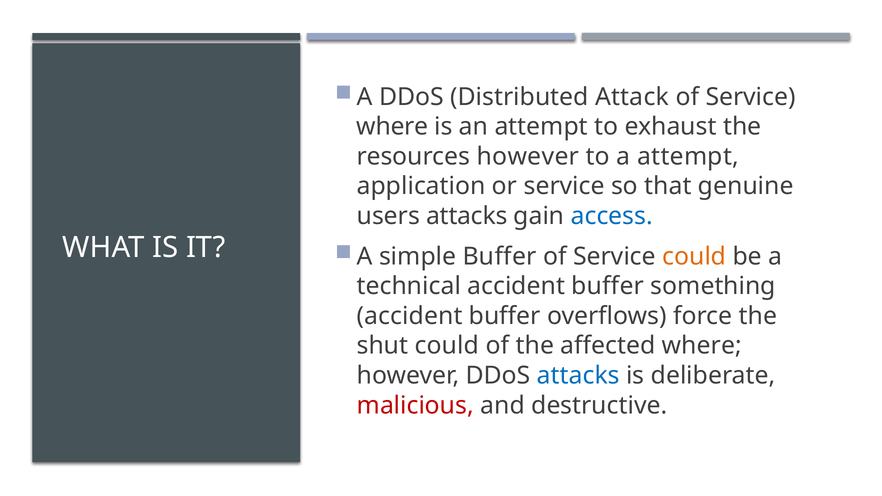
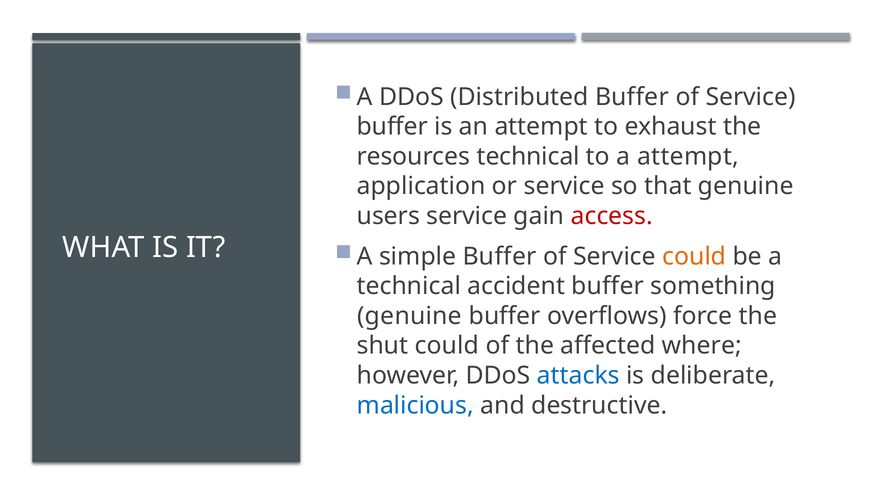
Distributed Attack: Attack -> Buffer (632, 97)
where: where -> buffer (392, 127)
resources however: however -> technical (528, 156)
users attacks: attacks -> service (467, 216)
access colour: blue -> red (612, 216)
accident: accident -> genuine (410, 316)
malicious colour: red -> blue (415, 405)
